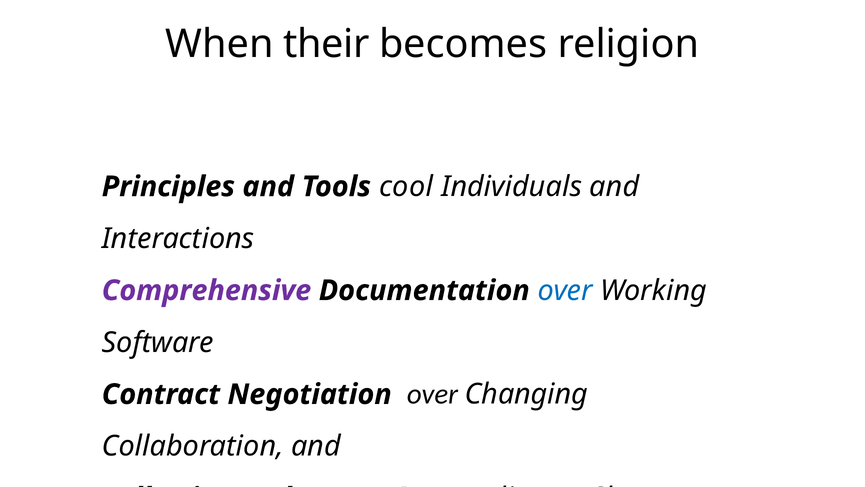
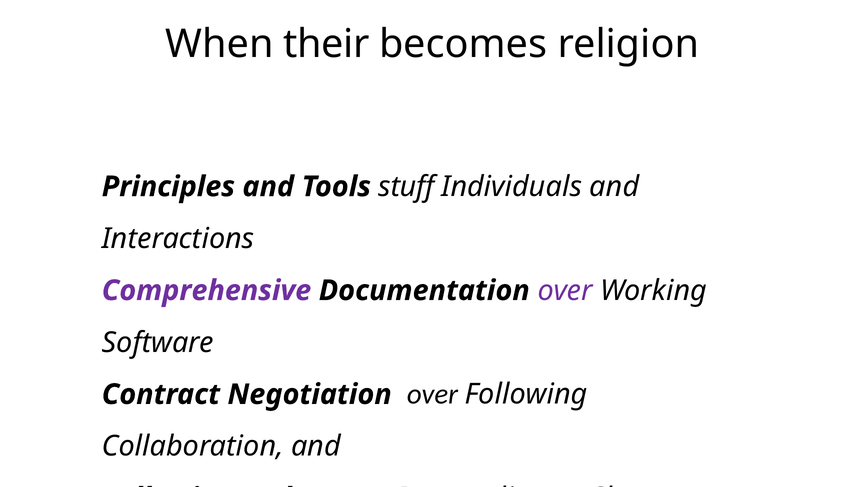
cool: cool -> stuff (406, 187)
over colour: blue -> purple (565, 290)
over Changing: Changing -> Following (526, 394)
